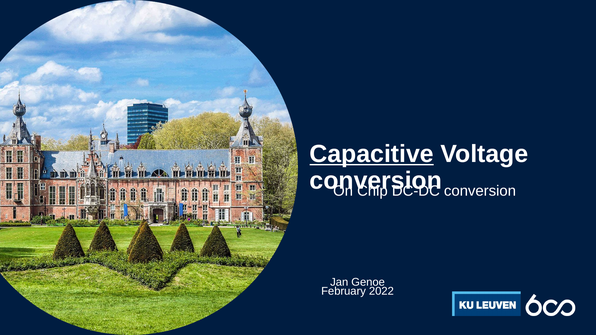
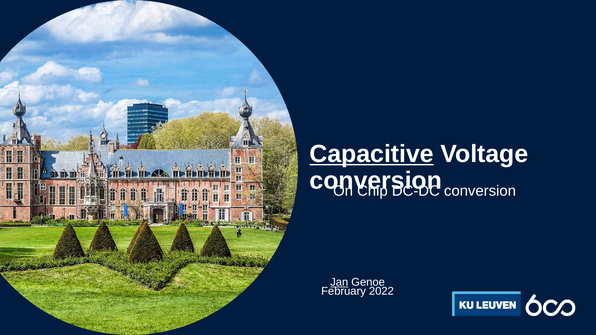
Jan underline: none -> present (339, 282)
